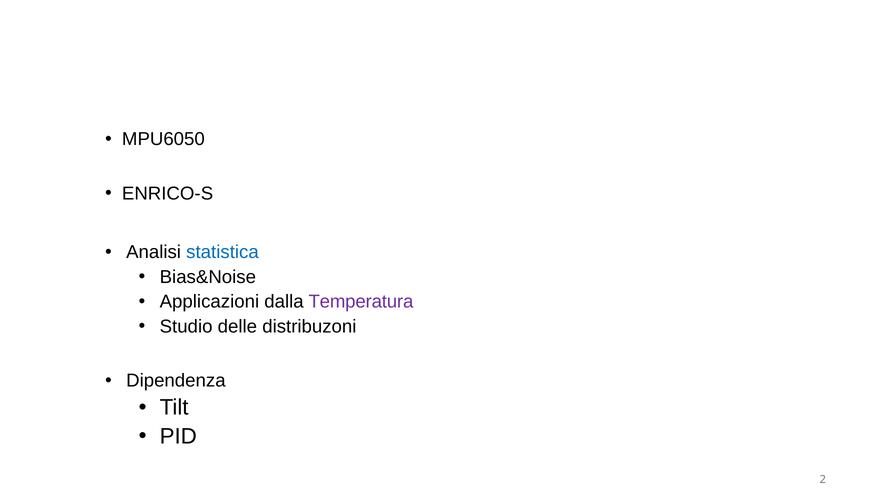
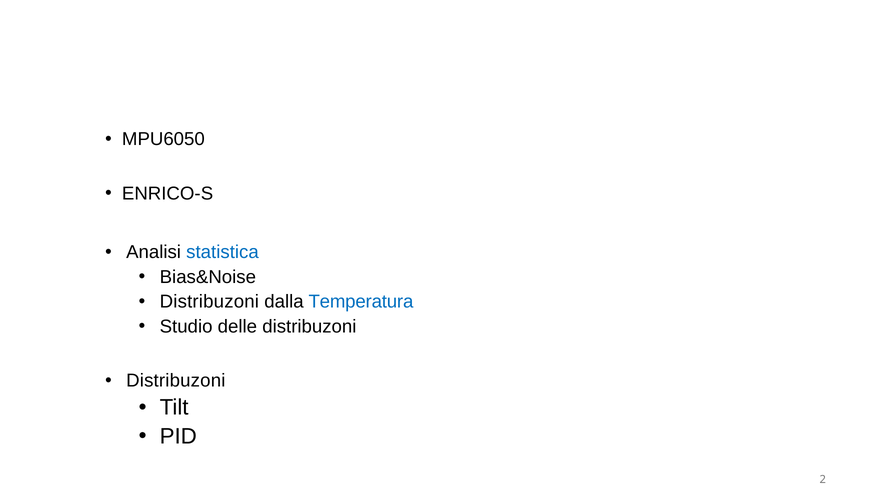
Applicazioni: Applicazioni -> Distribuzoni (209, 302)
Temperatura colour: purple -> blue (361, 302)
Dipendenza: Dipendenza -> Distribuzoni (176, 381)
